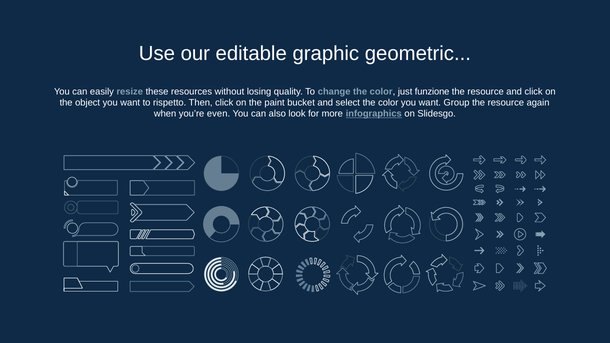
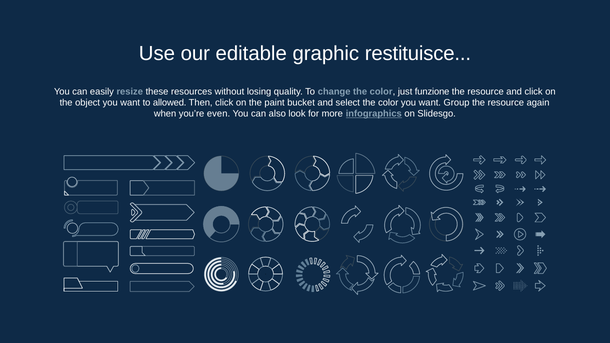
geometric: geometric -> restituisce (418, 54)
rispetto: rispetto -> allowed (170, 103)
